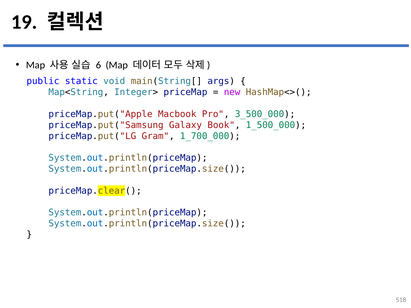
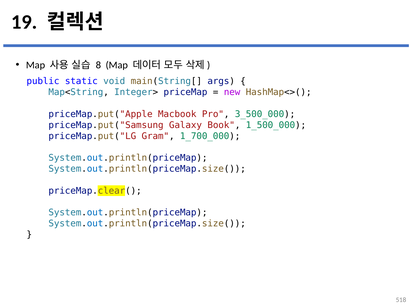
6: 6 -> 8 (98, 65)
